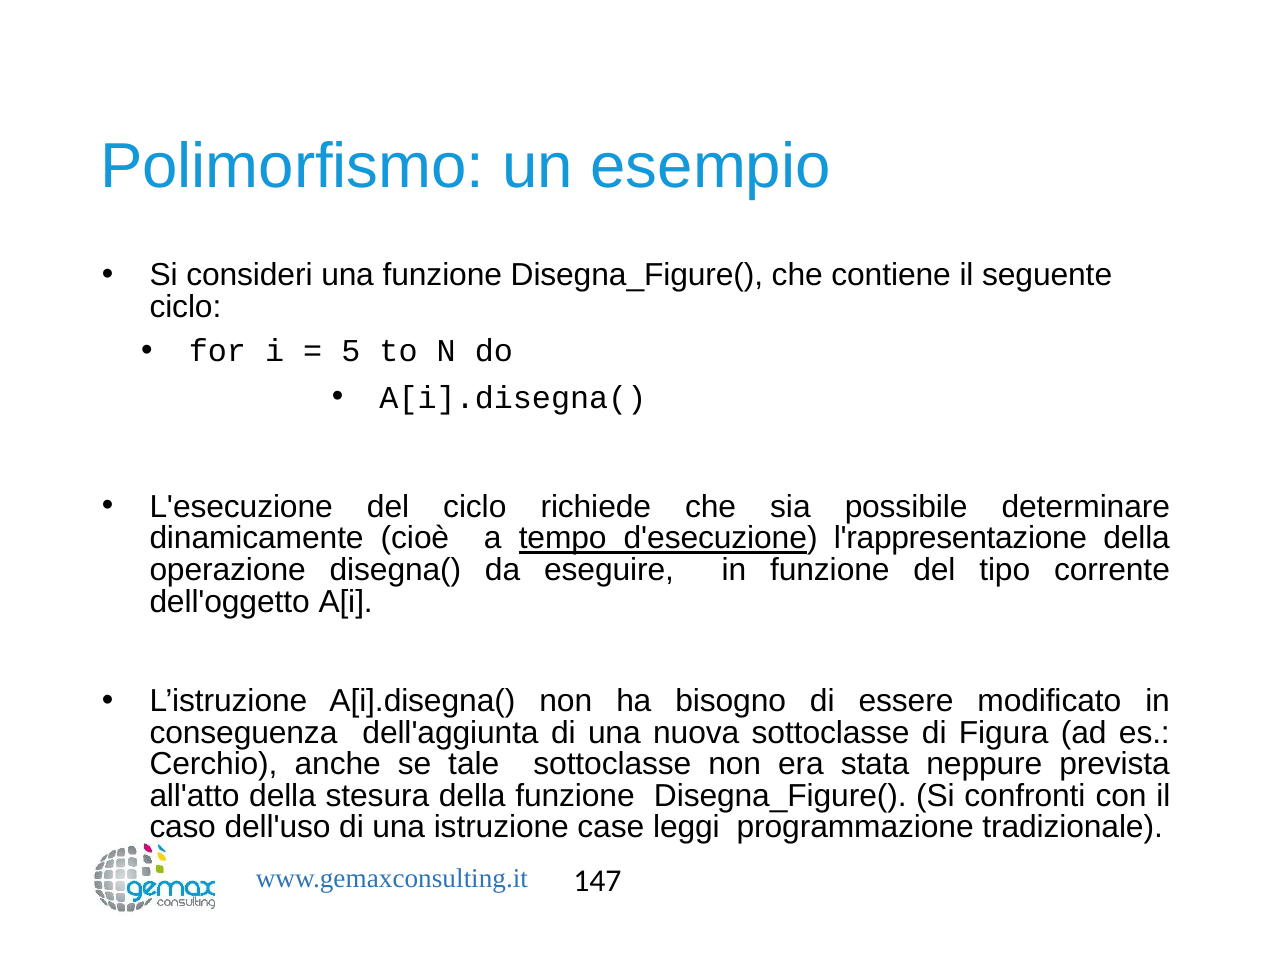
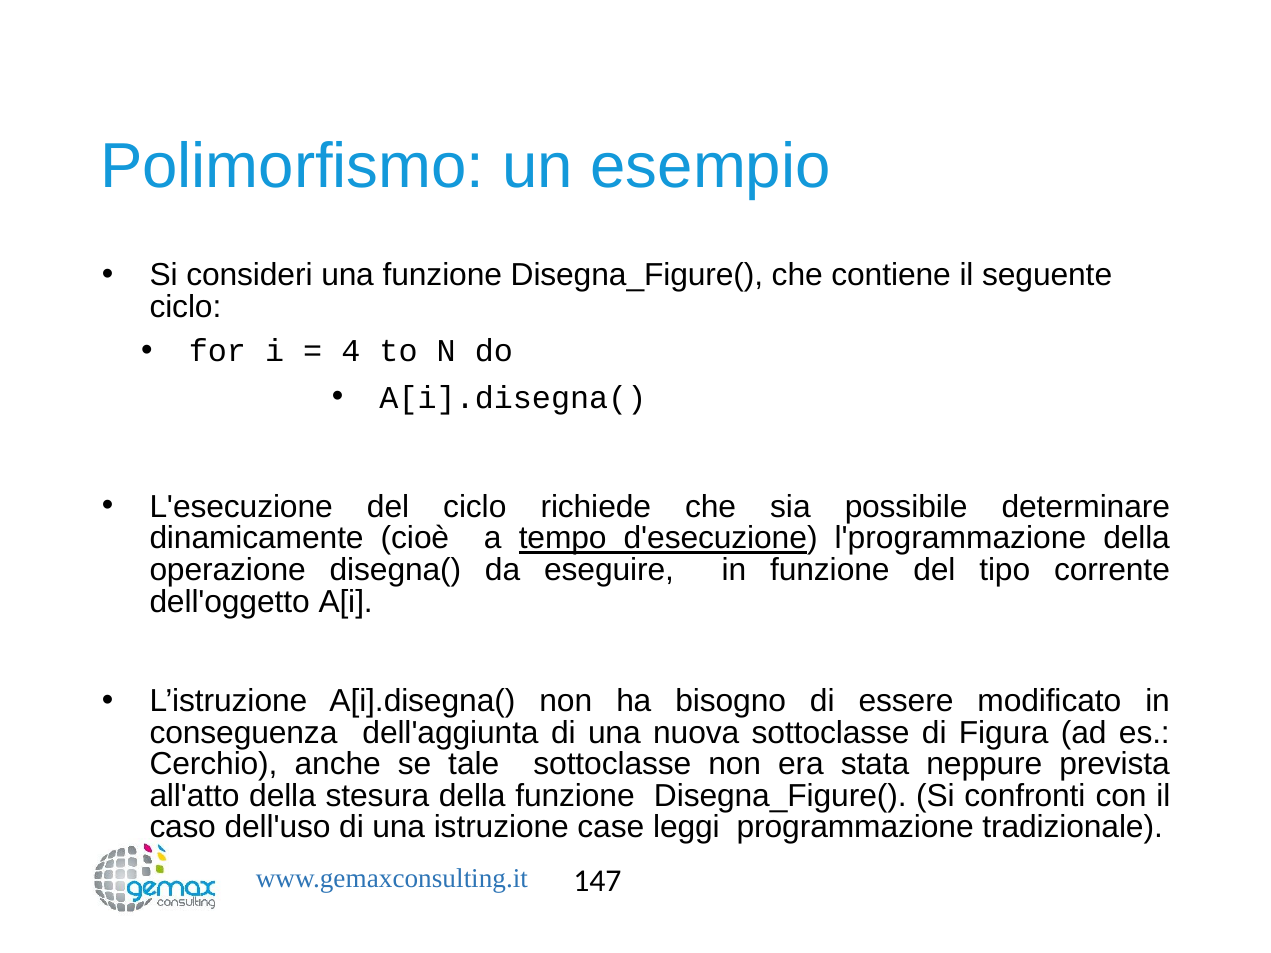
5: 5 -> 4 (351, 351)
l'rappresentazione: l'rappresentazione -> l'programmazione (960, 539)
